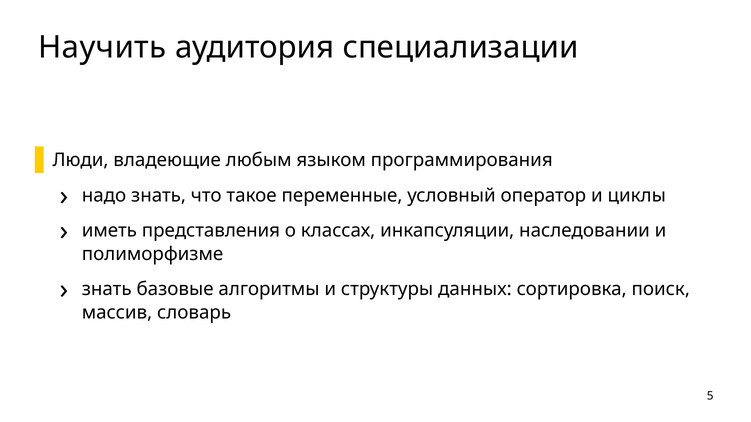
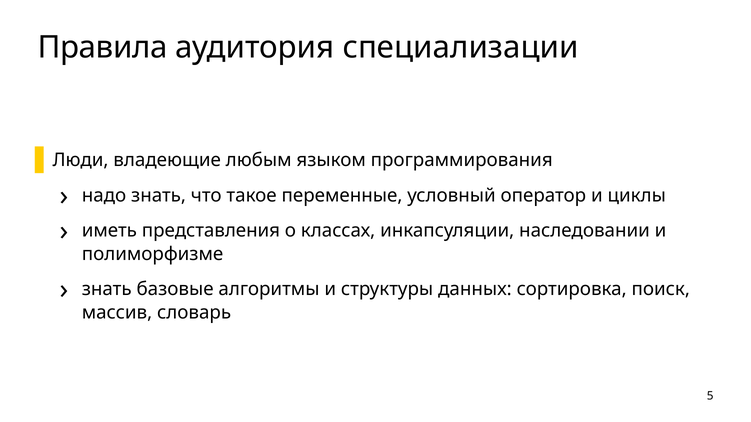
Научить: Научить -> Правила (103, 47)
